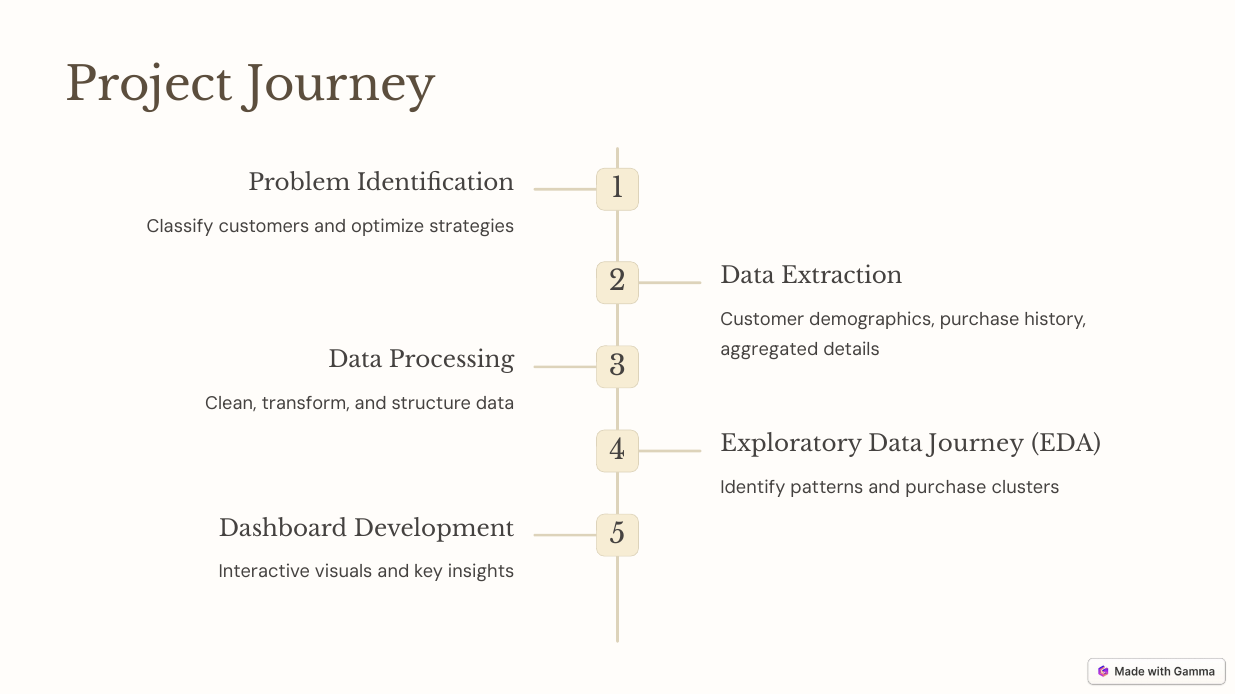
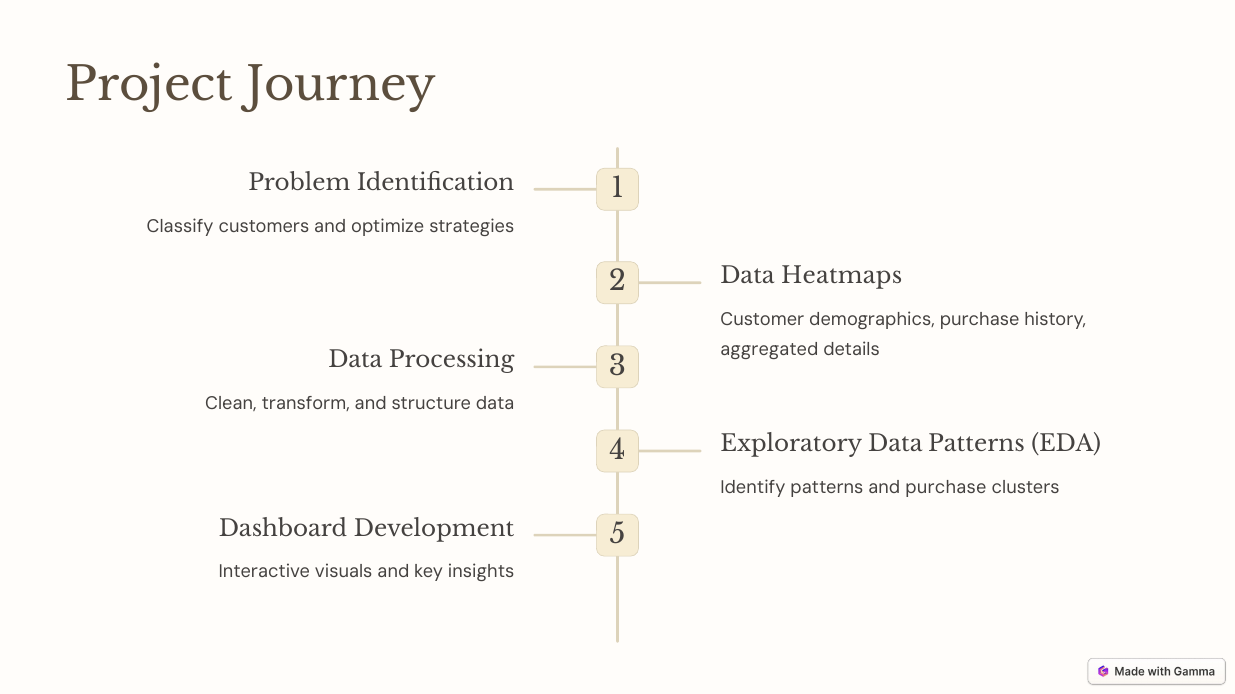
Extraction: Extraction -> Heatmaps (842, 276)
Data Journey: Journey -> Patterns (976, 445)
